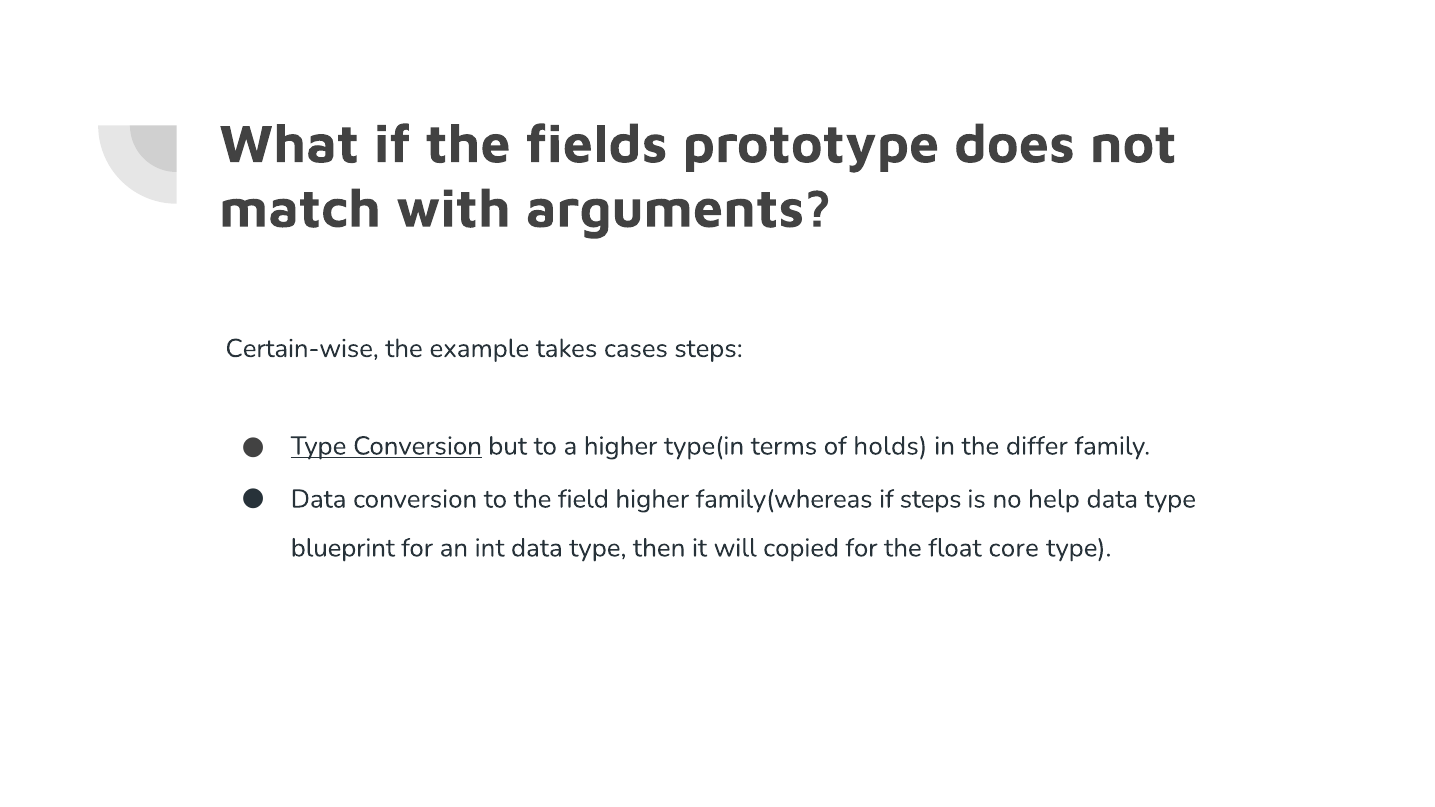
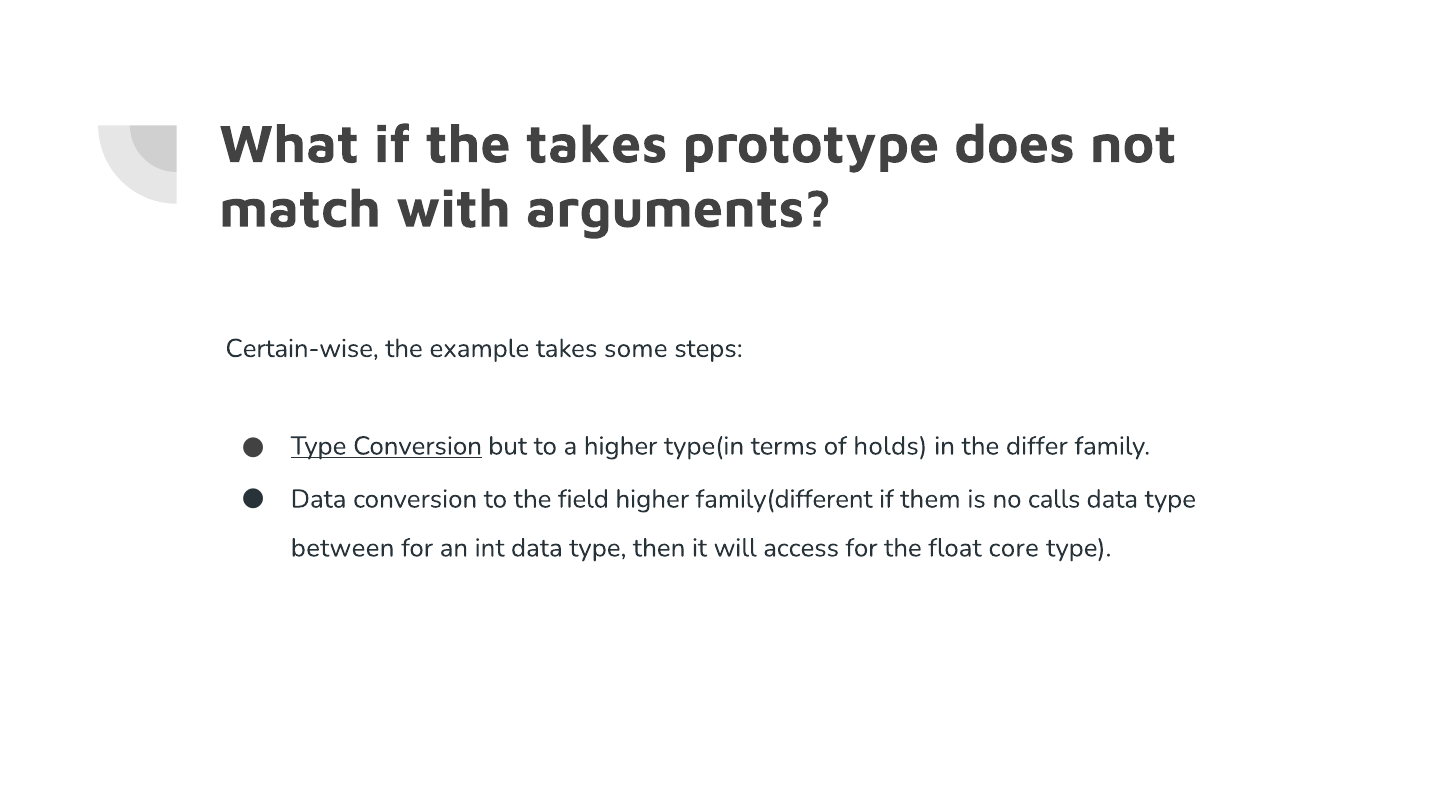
the fields: fields -> takes (597, 144)
cases: cases -> some (636, 349)
family(whereas: family(whereas -> family(different (784, 499)
if steps: steps -> them (930, 499)
help: help -> calls (1054, 499)
blueprint: blueprint -> between (343, 548)
copied: copied -> access (801, 548)
